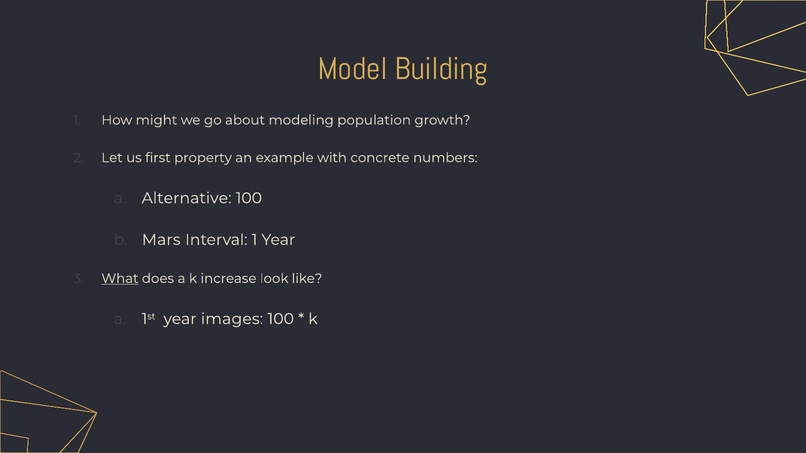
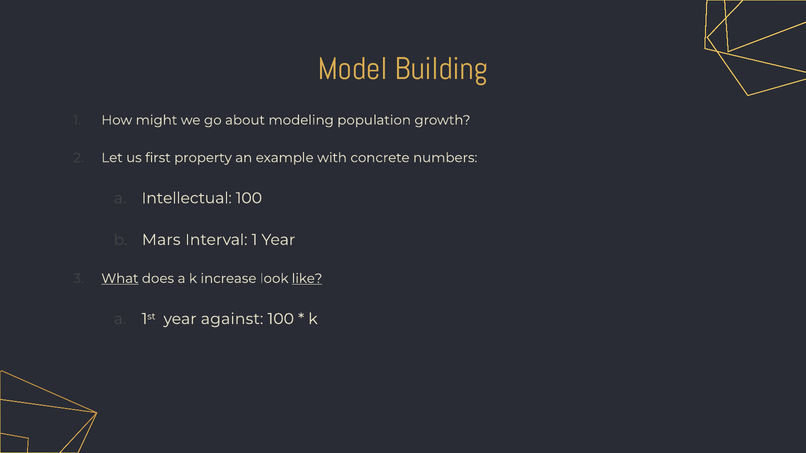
Alternative: Alternative -> Intellectual (187, 198)
like underline: none -> present (307, 279)
images: images -> against (232, 319)
